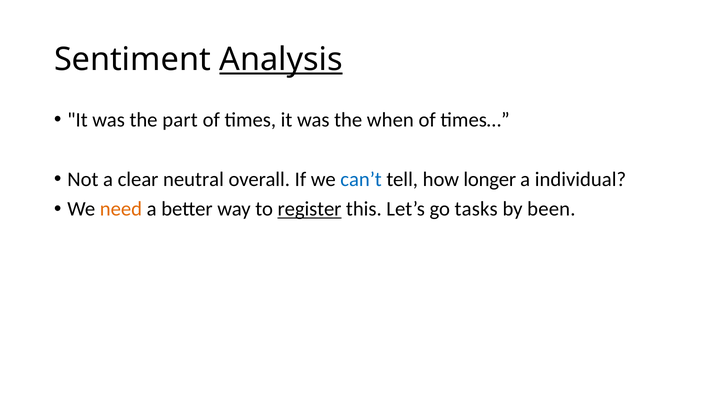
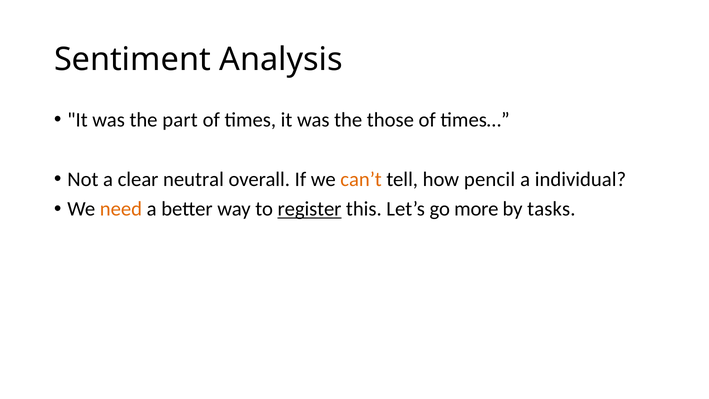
Analysis underline: present -> none (281, 60)
when: when -> those (390, 120)
can’t colour: blue -> orange (361, 179)
longer: longer -> pencil (490, 179)
tasks: tasks -> more (476, 209)
been: been -> tasks (551, 209)
